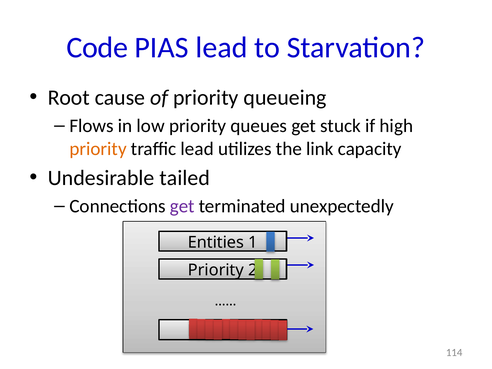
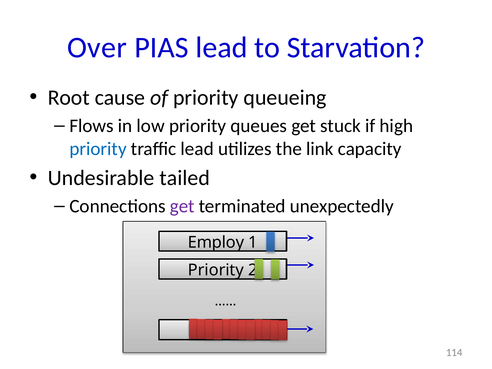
Code: Code -> Over (97, 48)
priority colour: orange -> blue (98, 149)
Entities: Entities -> Employ (216, 242)
